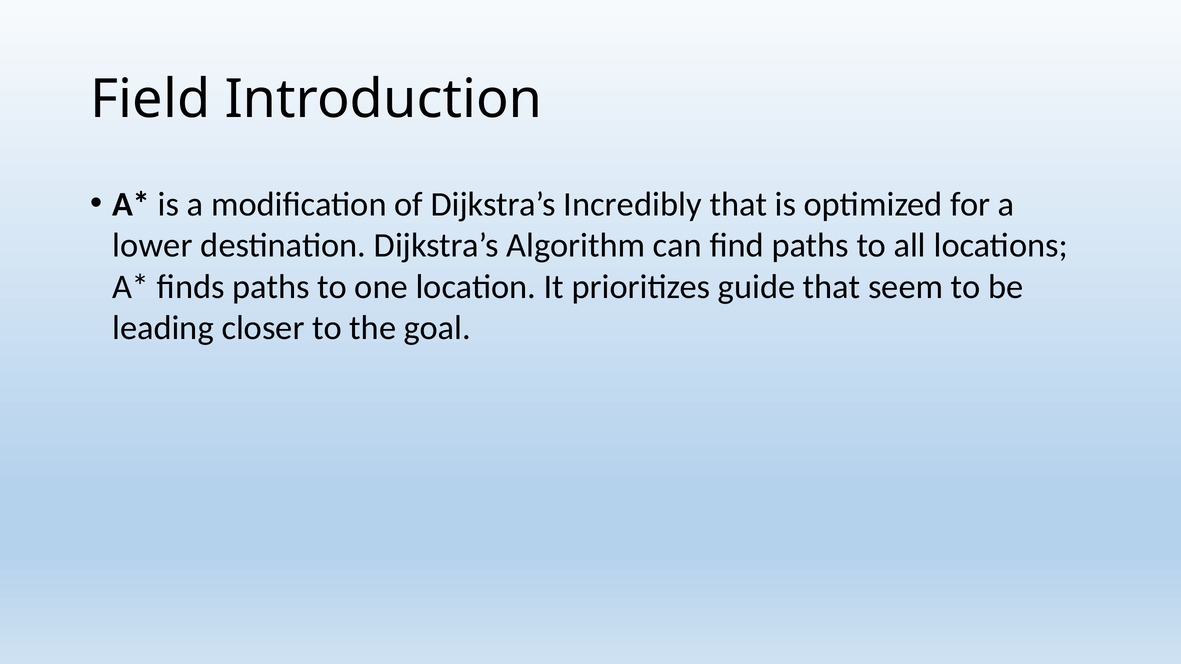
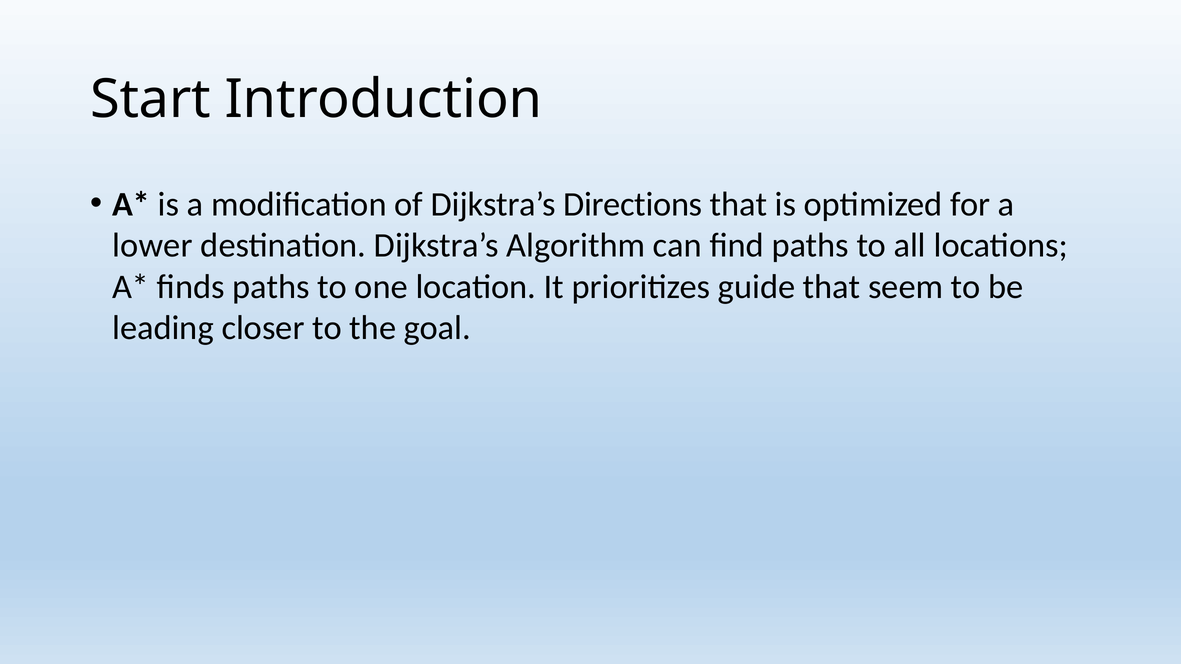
Field: Field -> Start (150, 99)
Incredibly: Incredibly -> Directions (633, 204)
